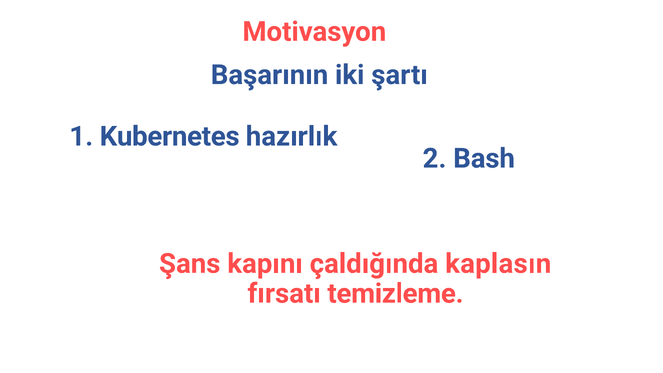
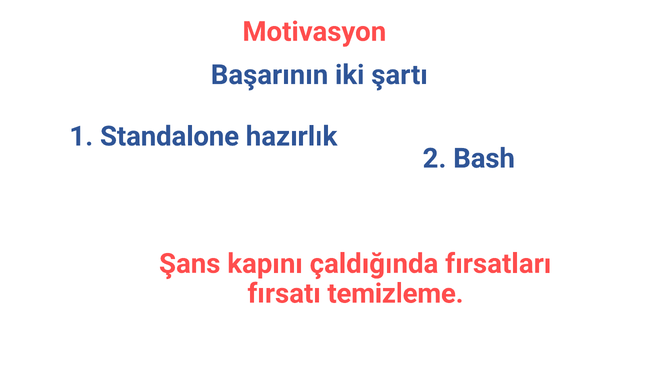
Kubernetes: Kubernetes -> Standalone (170, 136)
kaplasın: kaplasın -> fırsatları (498, 264)
